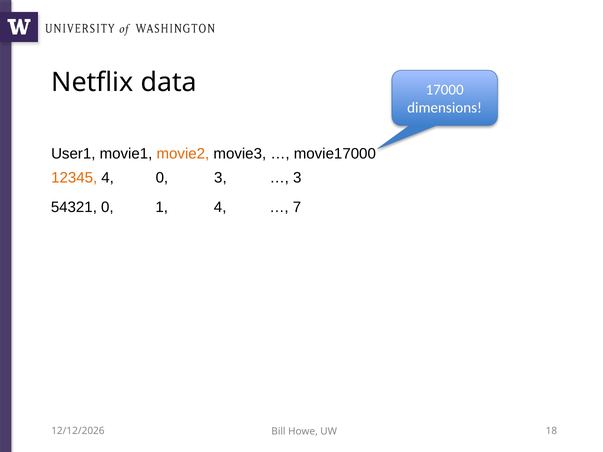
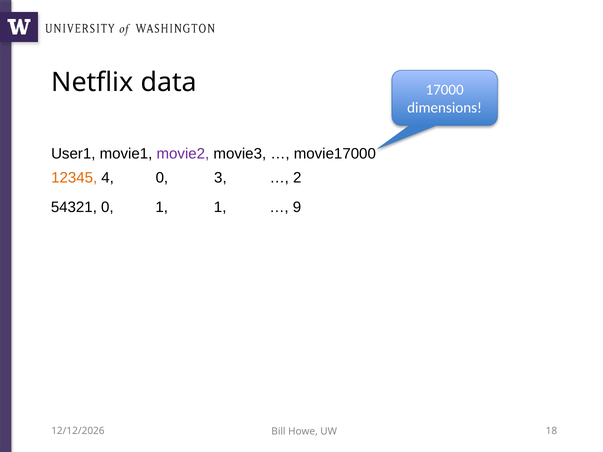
movie2 colour: orange -> purple (183, 154)
3: 3 -> 2 (297, 178)
1 4: 4 -> 1 (220, 207)
7: 7 -> 9 (297, 207)
